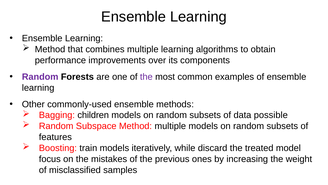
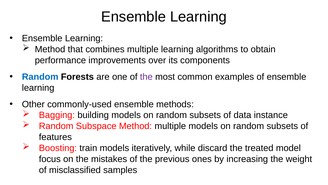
Random colour: purple -> blue (40, 77)
children: children -> building (93, 115)
possible: possible -> instance (271, 115)
